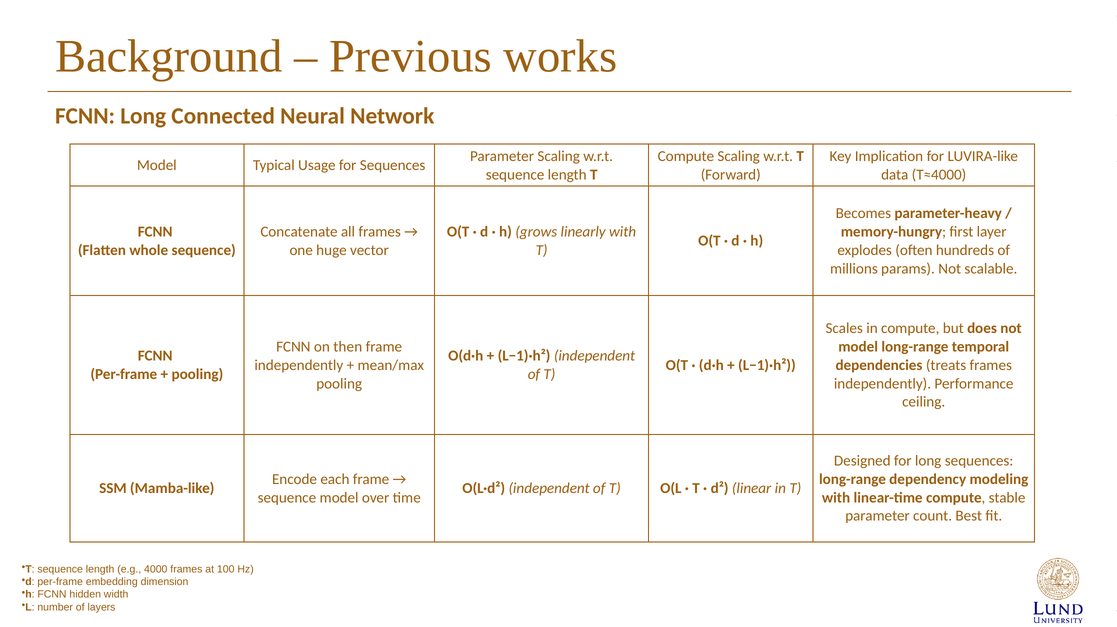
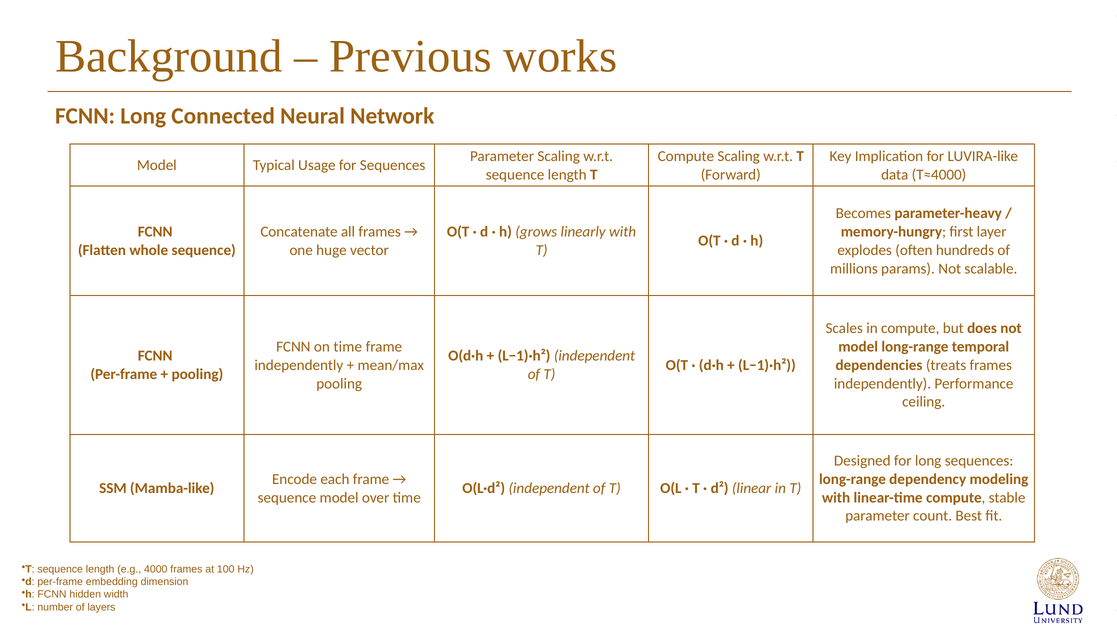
on then: then -> time (348, 347)
